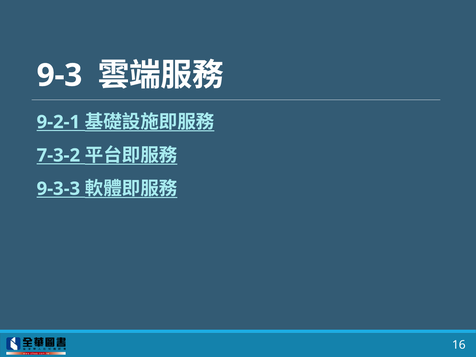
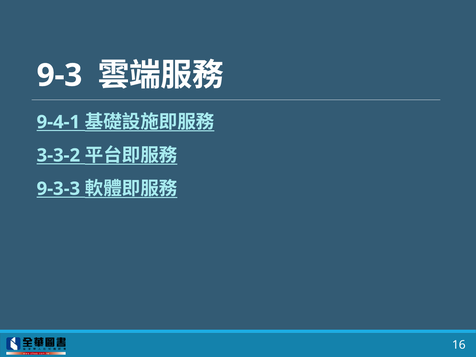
9-2-1: 9-2-1 -> 9-4-1 (58, 122)
7-3-2: 7-3-2 -> 3-3-2 (58, 155)
